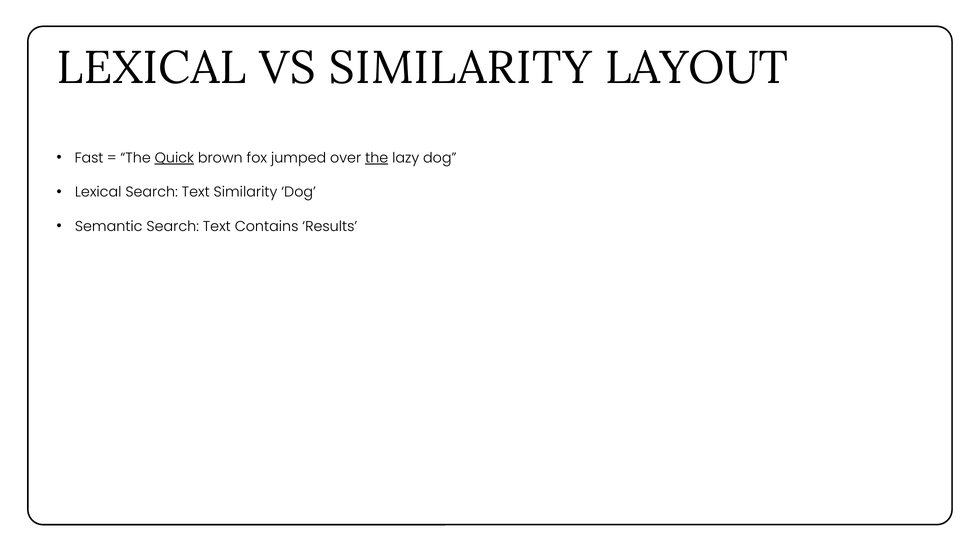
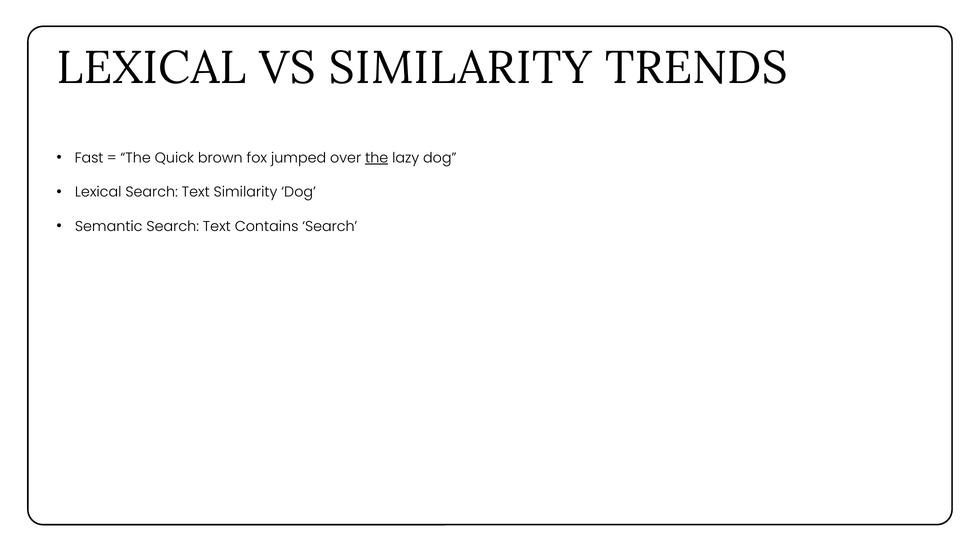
LAYOUT: LAYOUT -> TRENDS (696, 68)
Quick underline: present -> none (174, 158)
Contains Results: Results -> Search (330, 226)
